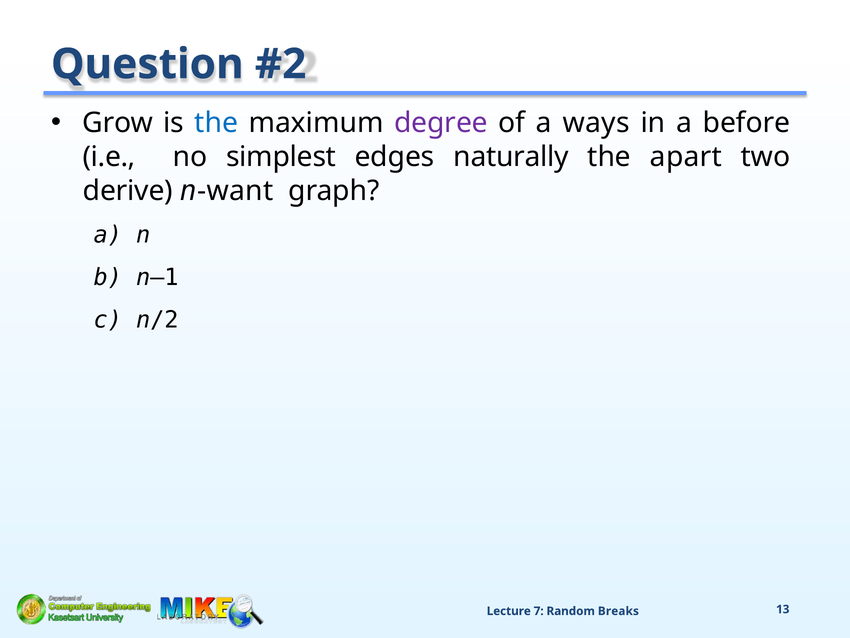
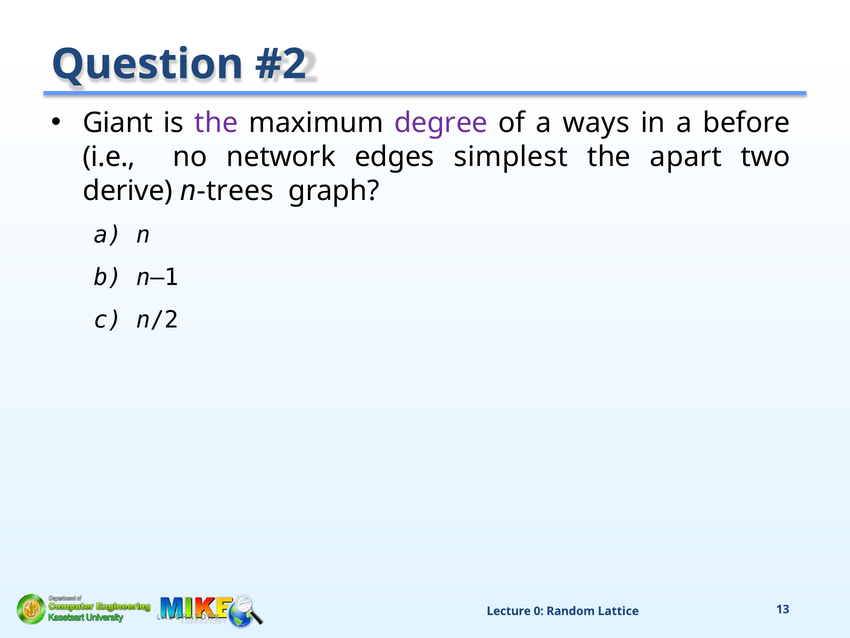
Grow: Grow -> Giant (118, 123)
the colour: blue -> purple (216, 123)
simplest: simplest -> network (281, 157)
naturally: naturally -> simplest (511, 157)
want: want -> trees (235, 191)
7: 7 -> 0 (539, 611)
Breaks: Breaks -> Lattice (618, 611)
